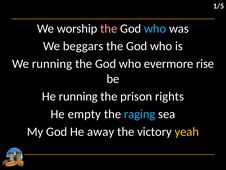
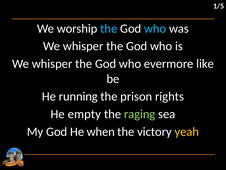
the colour: pink -> light blue (109, 28)
beggars: beggars -> whisper (83, 46)
running: running -> whisper (52, 64)
rise: rise -> like (205, 64)
raging colour: light blue -> light green (140, 114)
away: away -> when (101, 131)
